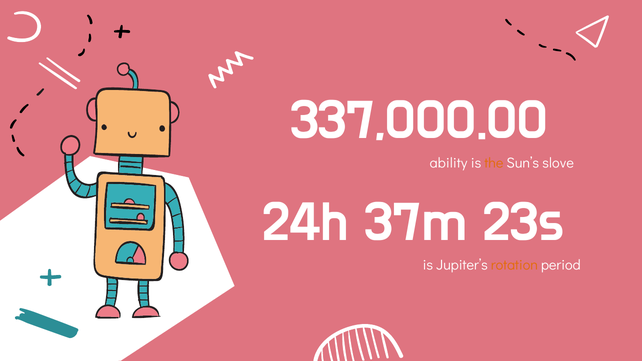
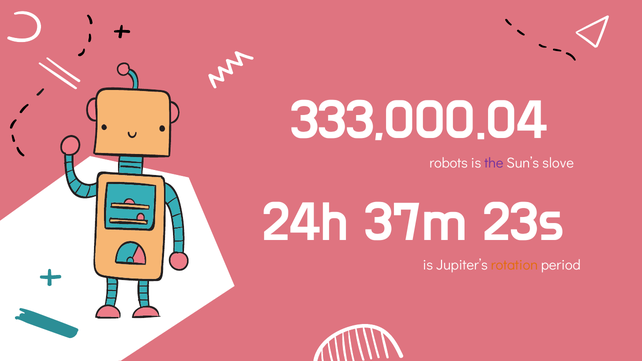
337,000.00: 337,000.00 -> 333,000.04 (419, 120)
ability: ability -> robots (449, 163)
the colour: orange -> purple (494, 163)
